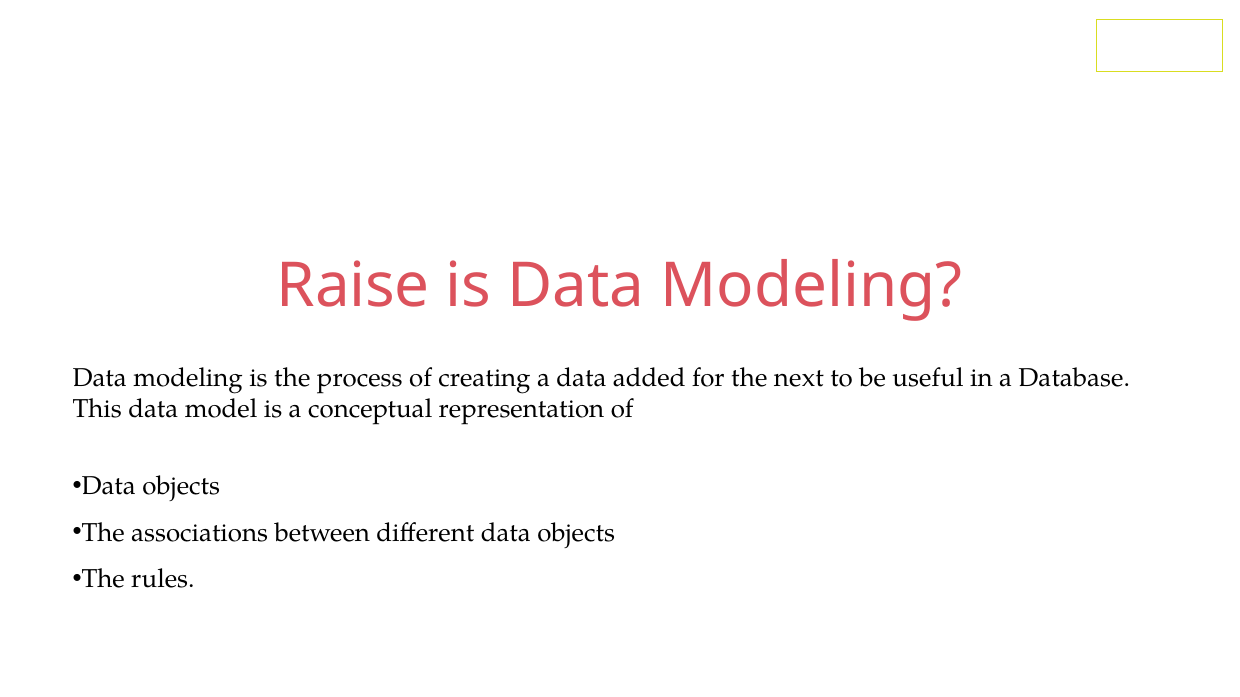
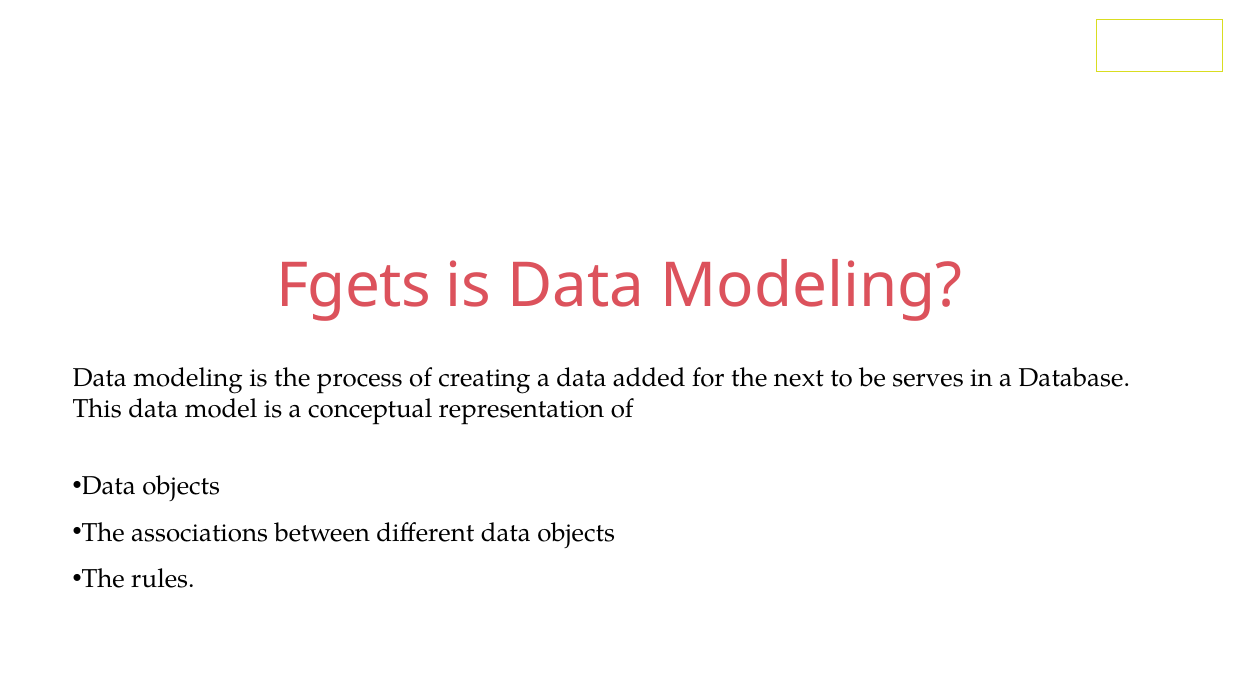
Raise: Raise -> Fgets (354, 286)
useful: useful -> serves (928, 378)
